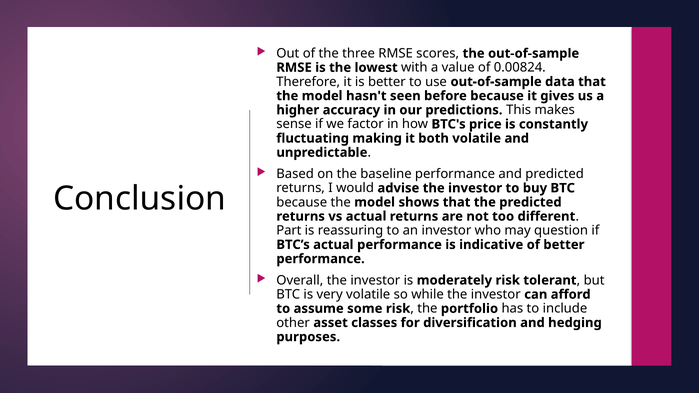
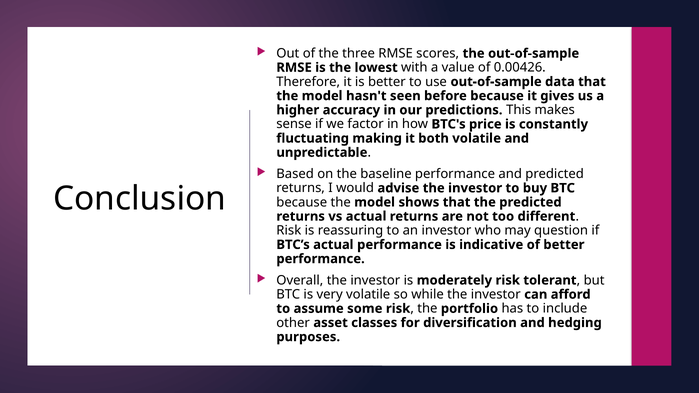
0.00824: 0.00824 -> 0.00426 (520, 68)
Part: Part -> Risk (289, 231)
